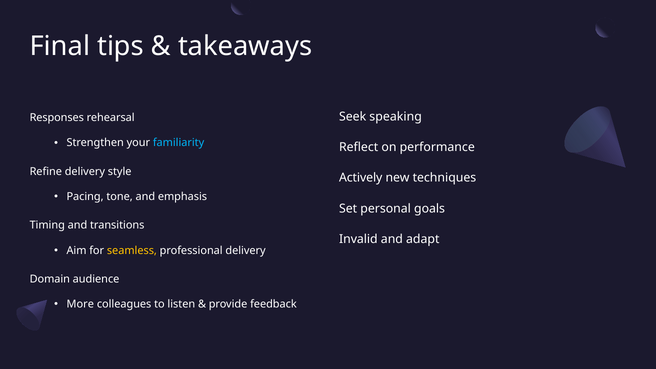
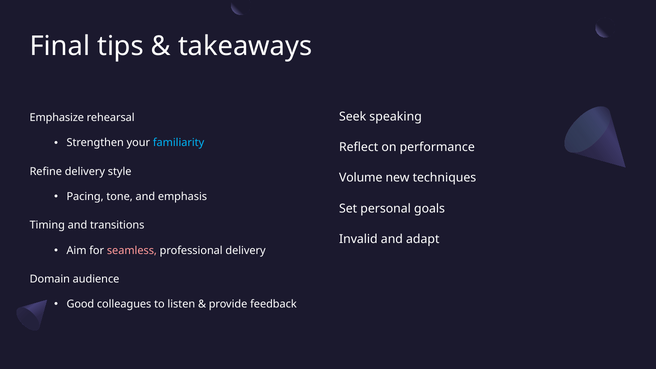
Responses: Responses -> Emphasize (57, 118)
Actively: Actively -> Volume (361, 178)
seamless colour: yellow -> pink (132, 250)
More: More -> Good (80, 304)
